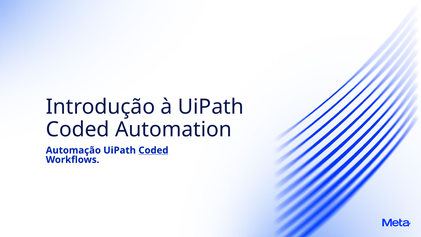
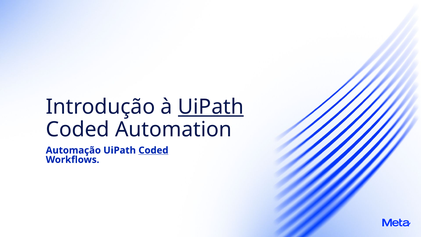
UiPath underline: none -> present (211, 107)
